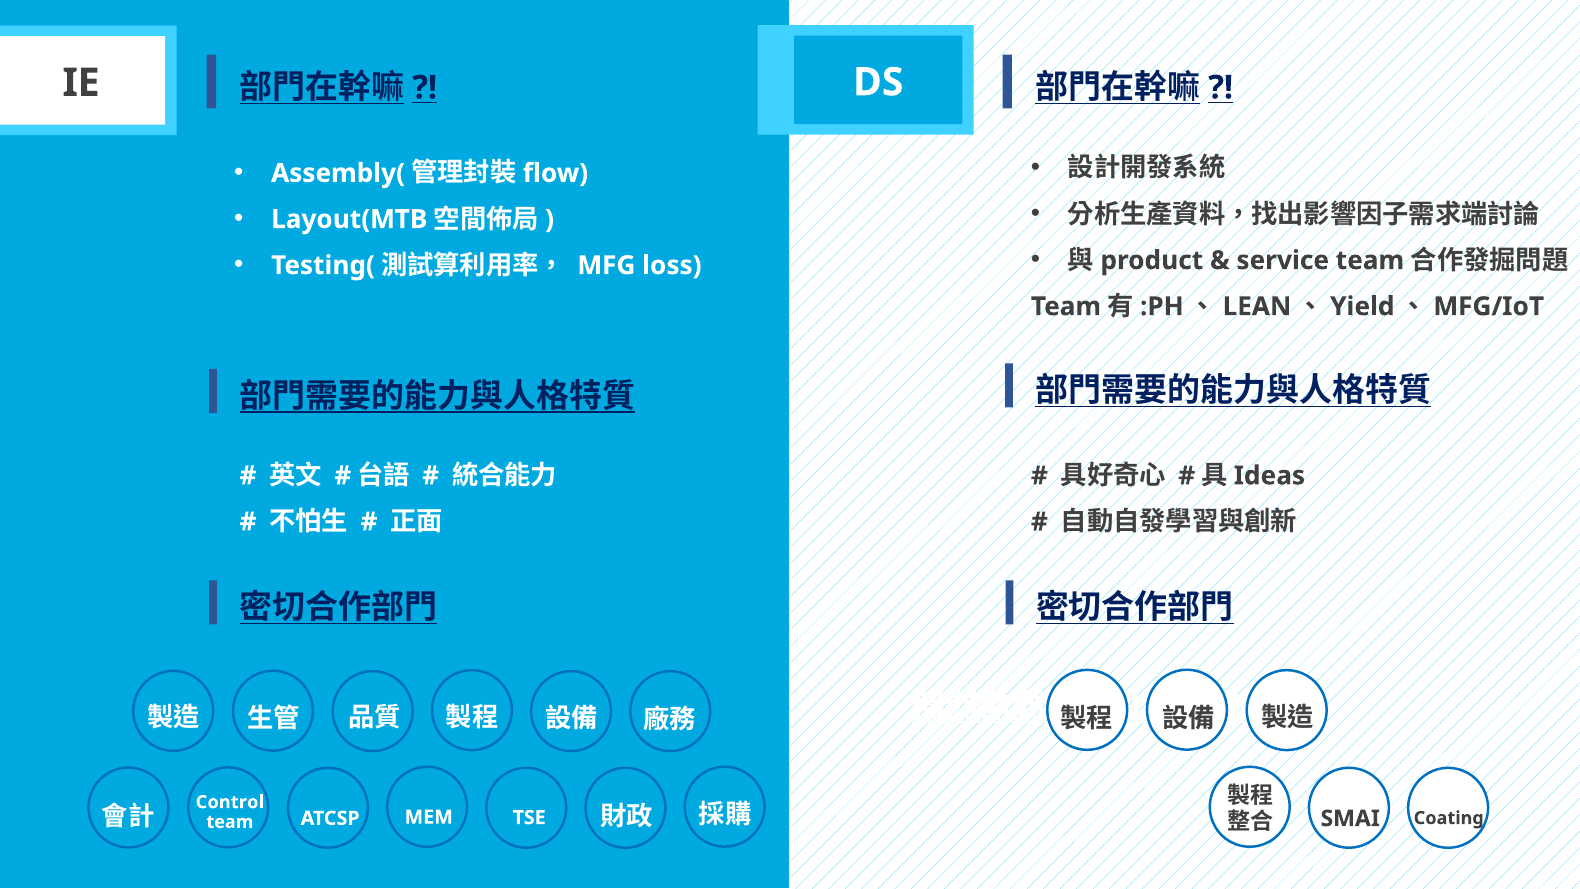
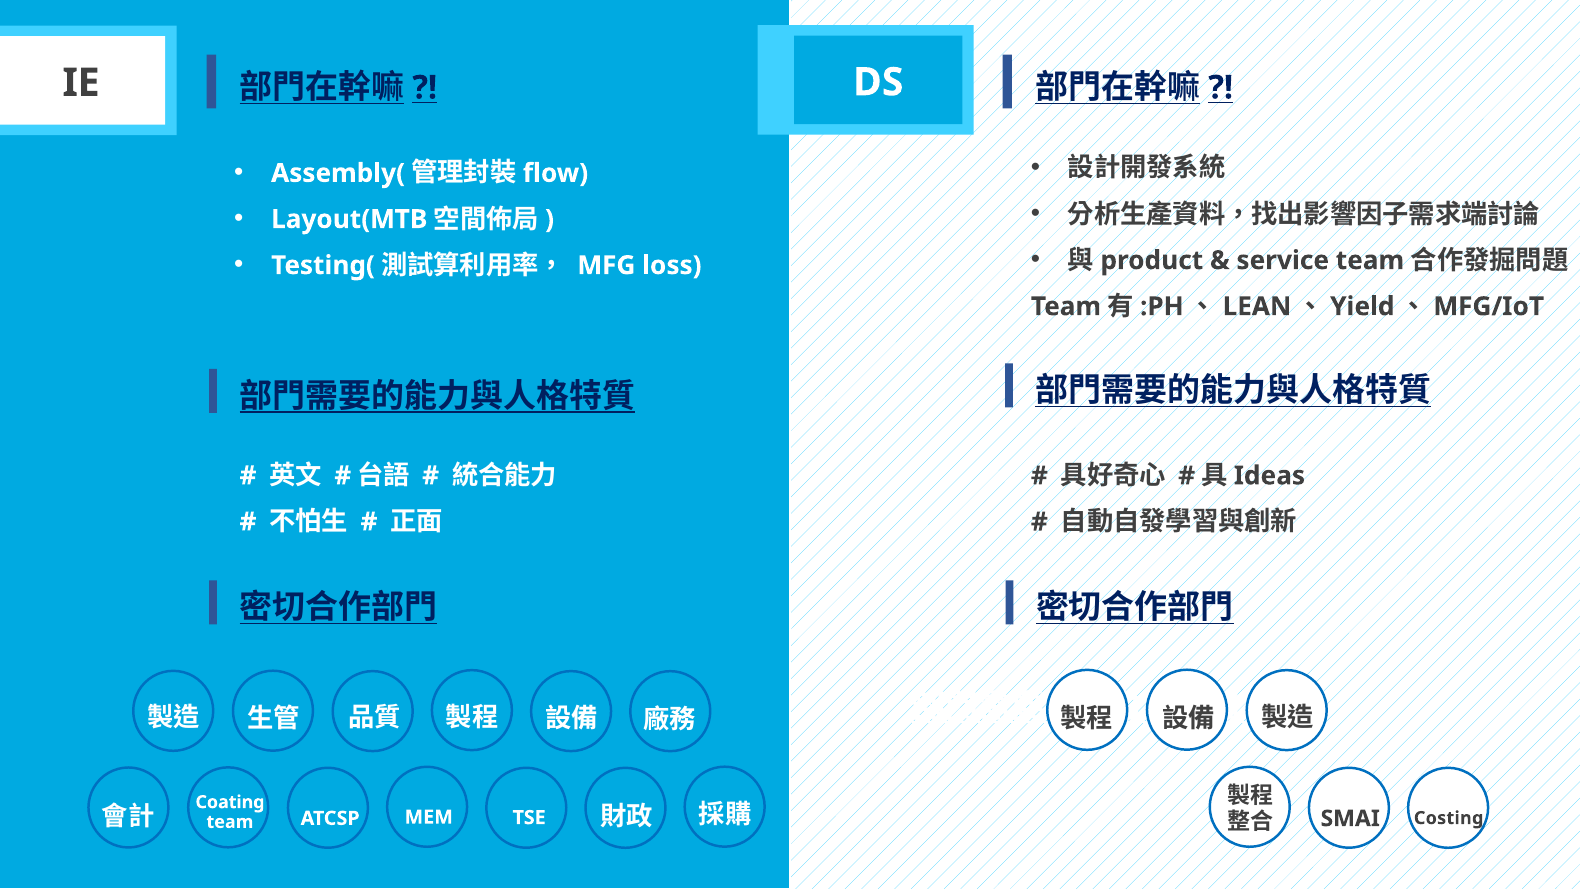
Control: Control -> Coating (230, 802)
Coating: Coating -> Costing (1449, 818)
